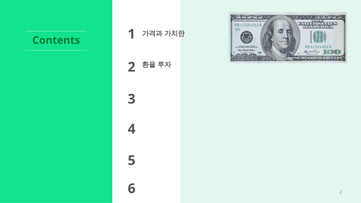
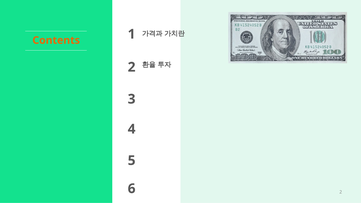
Contents colour: green -> orange (56, 40)
